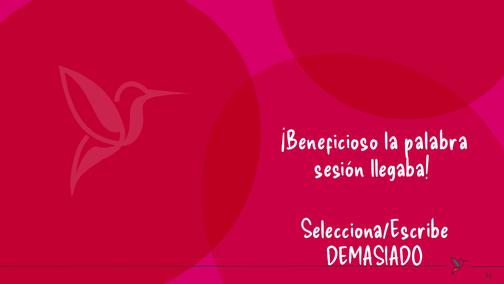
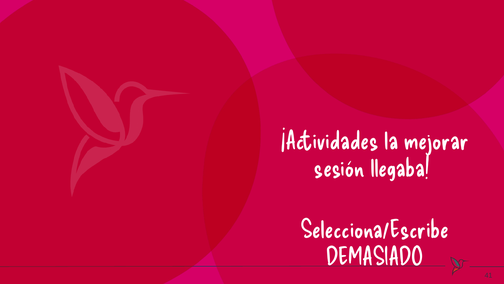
¡Beneficioso: ¡Beneficioso -> ¡Actividades (330, 141)
palabra: palabra -> mejorar (436, 141)
